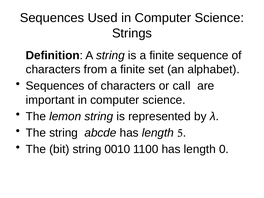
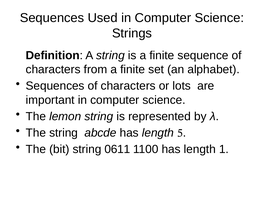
call: call -> lots (182, 86)
0010: 0010 -> 0611 (117, 149)
0: 0 -> 1 (224, 149)
